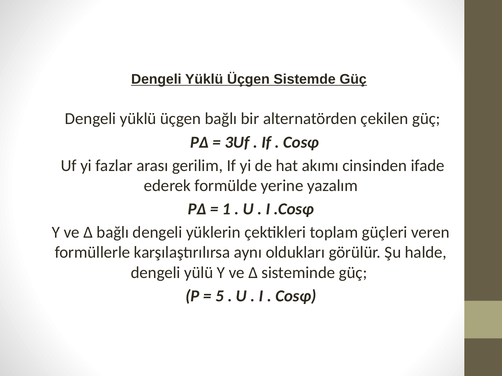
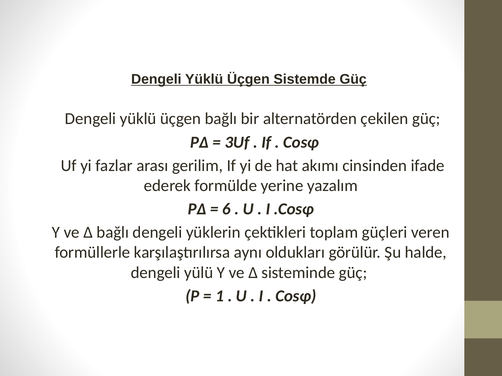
1: 1 -> 6 (227, 209)
5: 5 -> 1 (220, 296)
